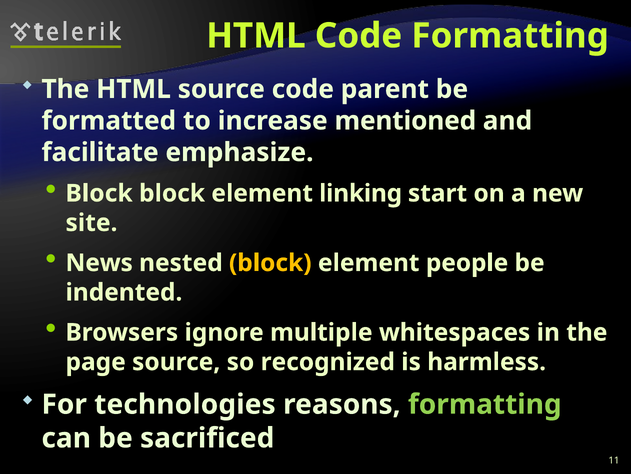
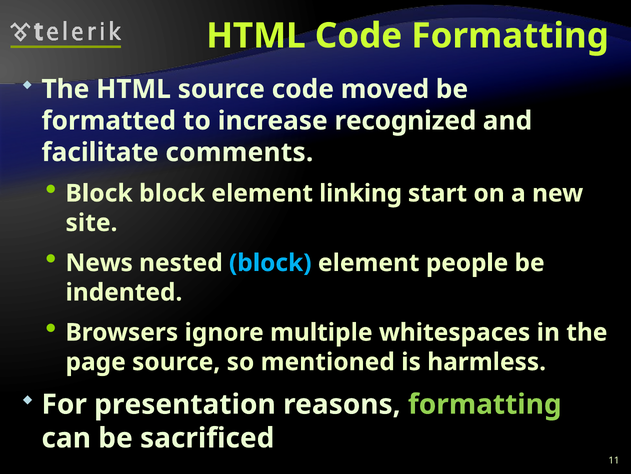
parent: parent -> moved (385, 89)
mentioned: mentioned -> recognized (405, 121)
emphasize: emphasize -> comments (239, 152)
block colour: yellow -> light blue (270, 263)
recognized: recognized -> mentioned (328, 361)
technologies: technologies -> presentation (185, 404)
